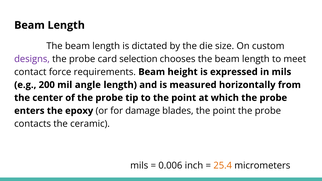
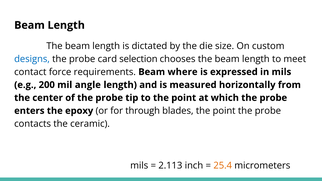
designs colour: purple -> blue (32, 59)
height: height -> where (183, 72)
damage: damage -> through (143, 111)
0.006: 0.006 -> 2.113 (170, 166)
